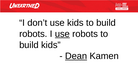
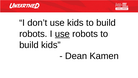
Dean underline: present -> none (76, 56)
